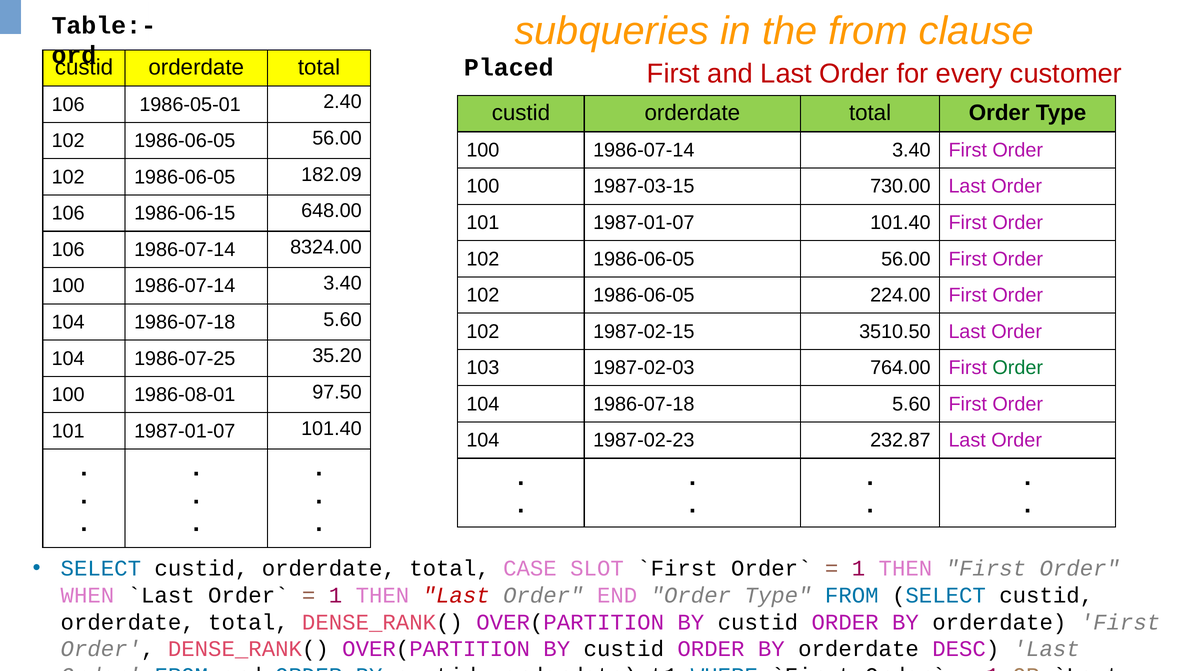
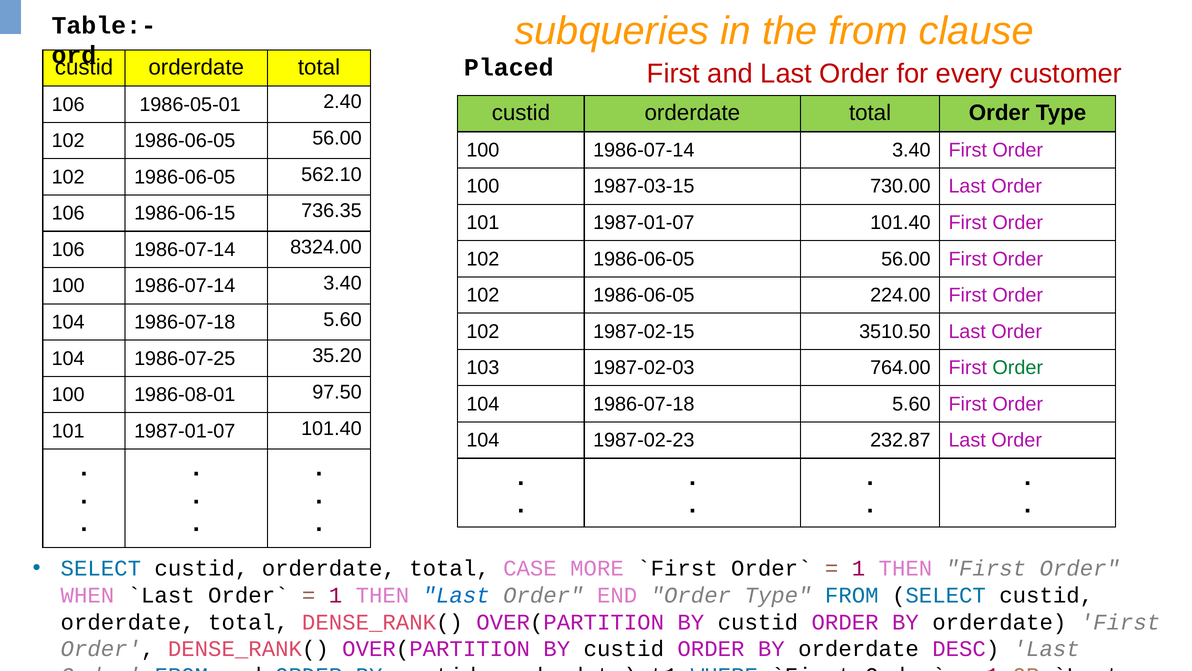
182.09: 182.09 -> 562.10 (331, 174)
648.00: 648.00 -> 736.35 (331, 211)
SLOT: SLOT -> MORE (597, 568)
Last colour: red -> blue (456, 595)
